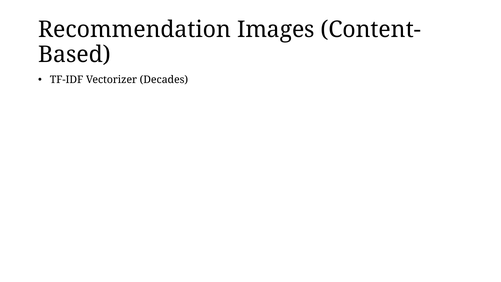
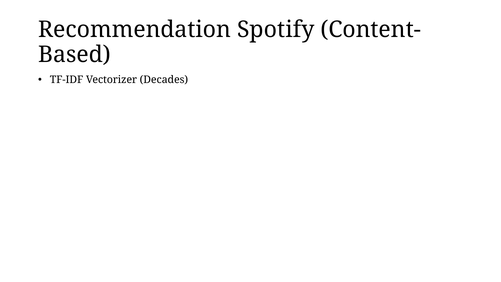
Images: Images -> Spotify (276, 30)
